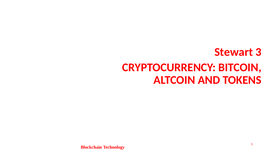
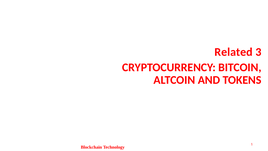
Stewart: Stewart -> Related (234, 52)
